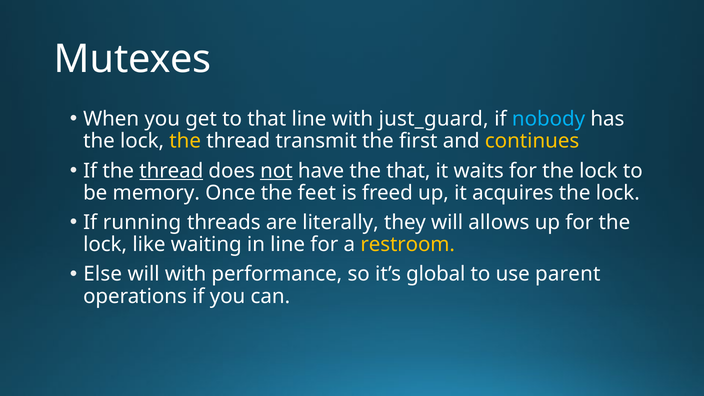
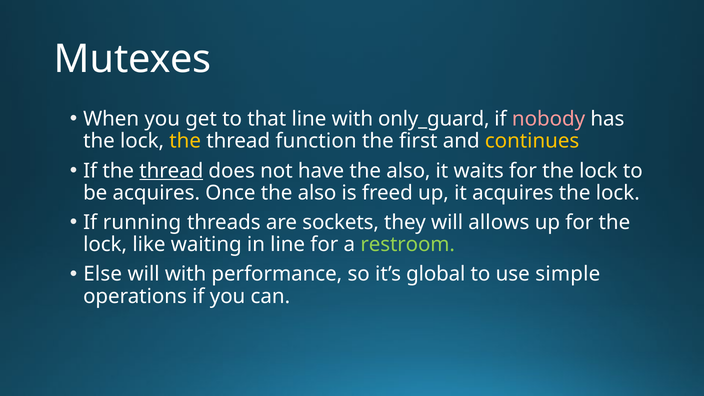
just_guard: just_guard -> only_guard (434, 119)
nobody colour: light blue -> pink (549, 119)
transmit: transmit -> function (316, 141)
not underline: present -> none (276, 171)
have the that: that -> also (408, 171)
be memory: memory -> acquires (156, 193)
Once the feet: feet -> also (317, 193)
literally: literally -> sockets (341, 222)
restroom colour: yellow -> light green (408, 245)
parent: parent -> simple (568, 274)
